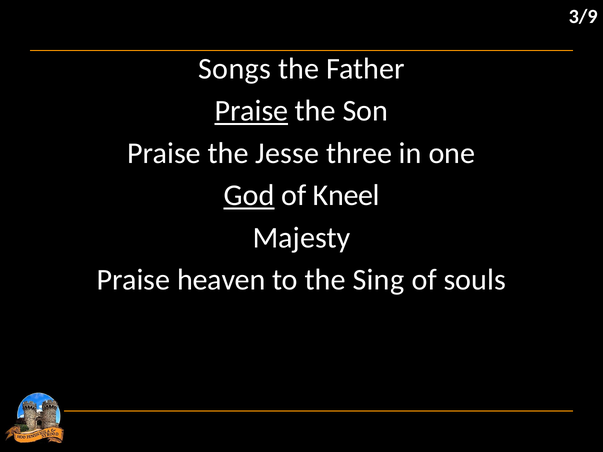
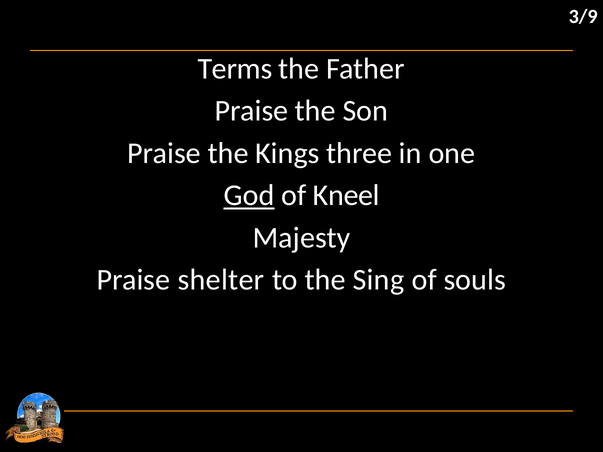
Songs: Songs -> Terms (235, 69)
Praise underline: present -> none (251, 111)
Jesse: Jesse -> Kings (287, 153)
heaven: heaven -> shelter (221, 280)
